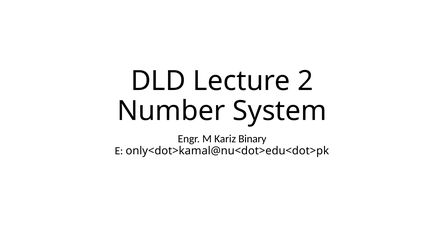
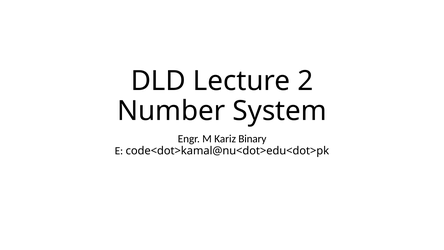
only<dot>kamal@nu<dot>edu<dot>pk: only<dot>kamal@nu<dot>edu<dot>pk -> code<dot>kamal@nu<dot>edu<dot>pk (227, 151)
